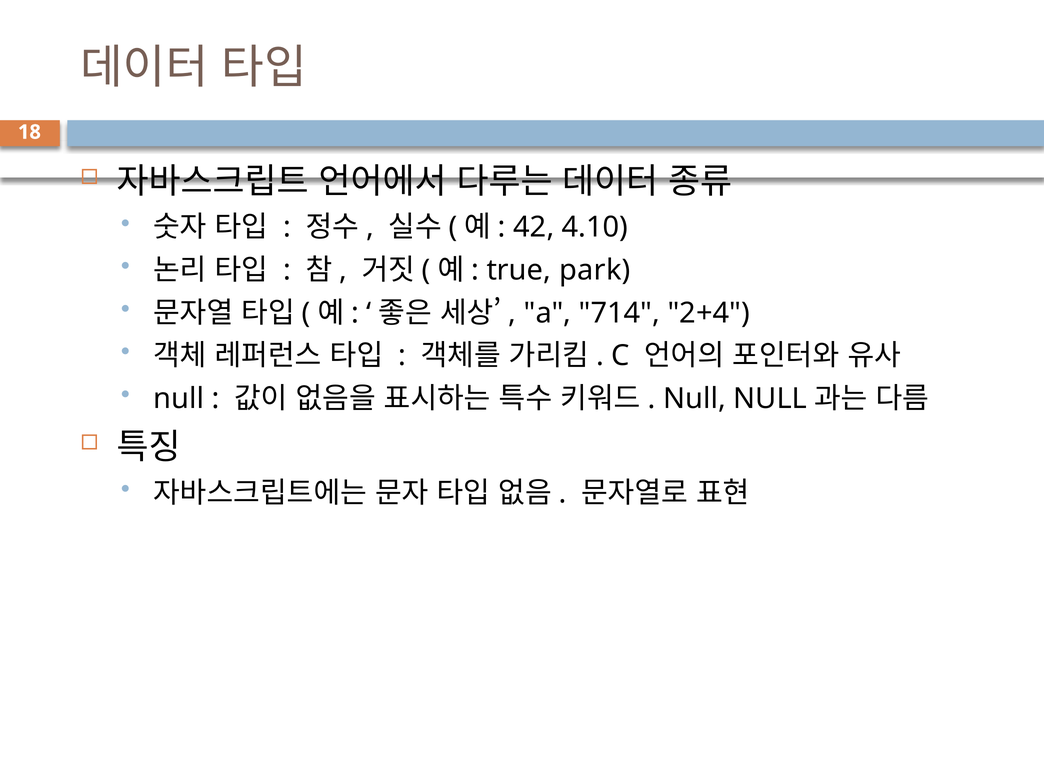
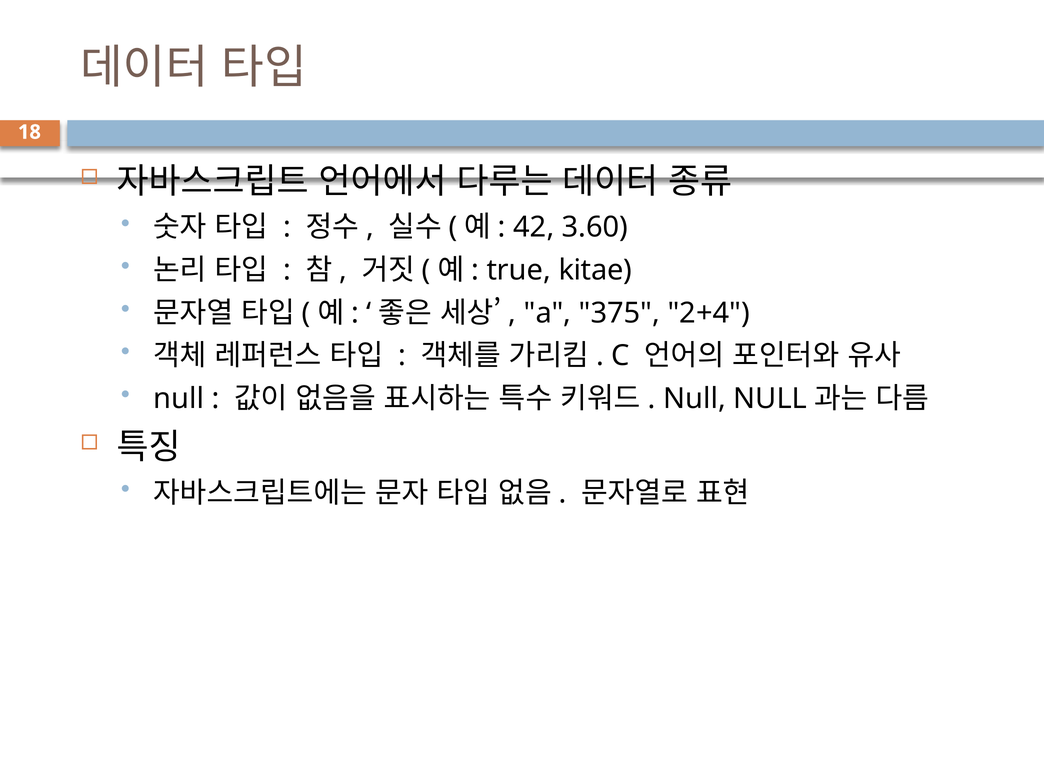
4.10: 4.10 -> 3.60 (595, 227)
park: park -> kitae (595, 270)
714: 714 -> 375 (619, 313)
